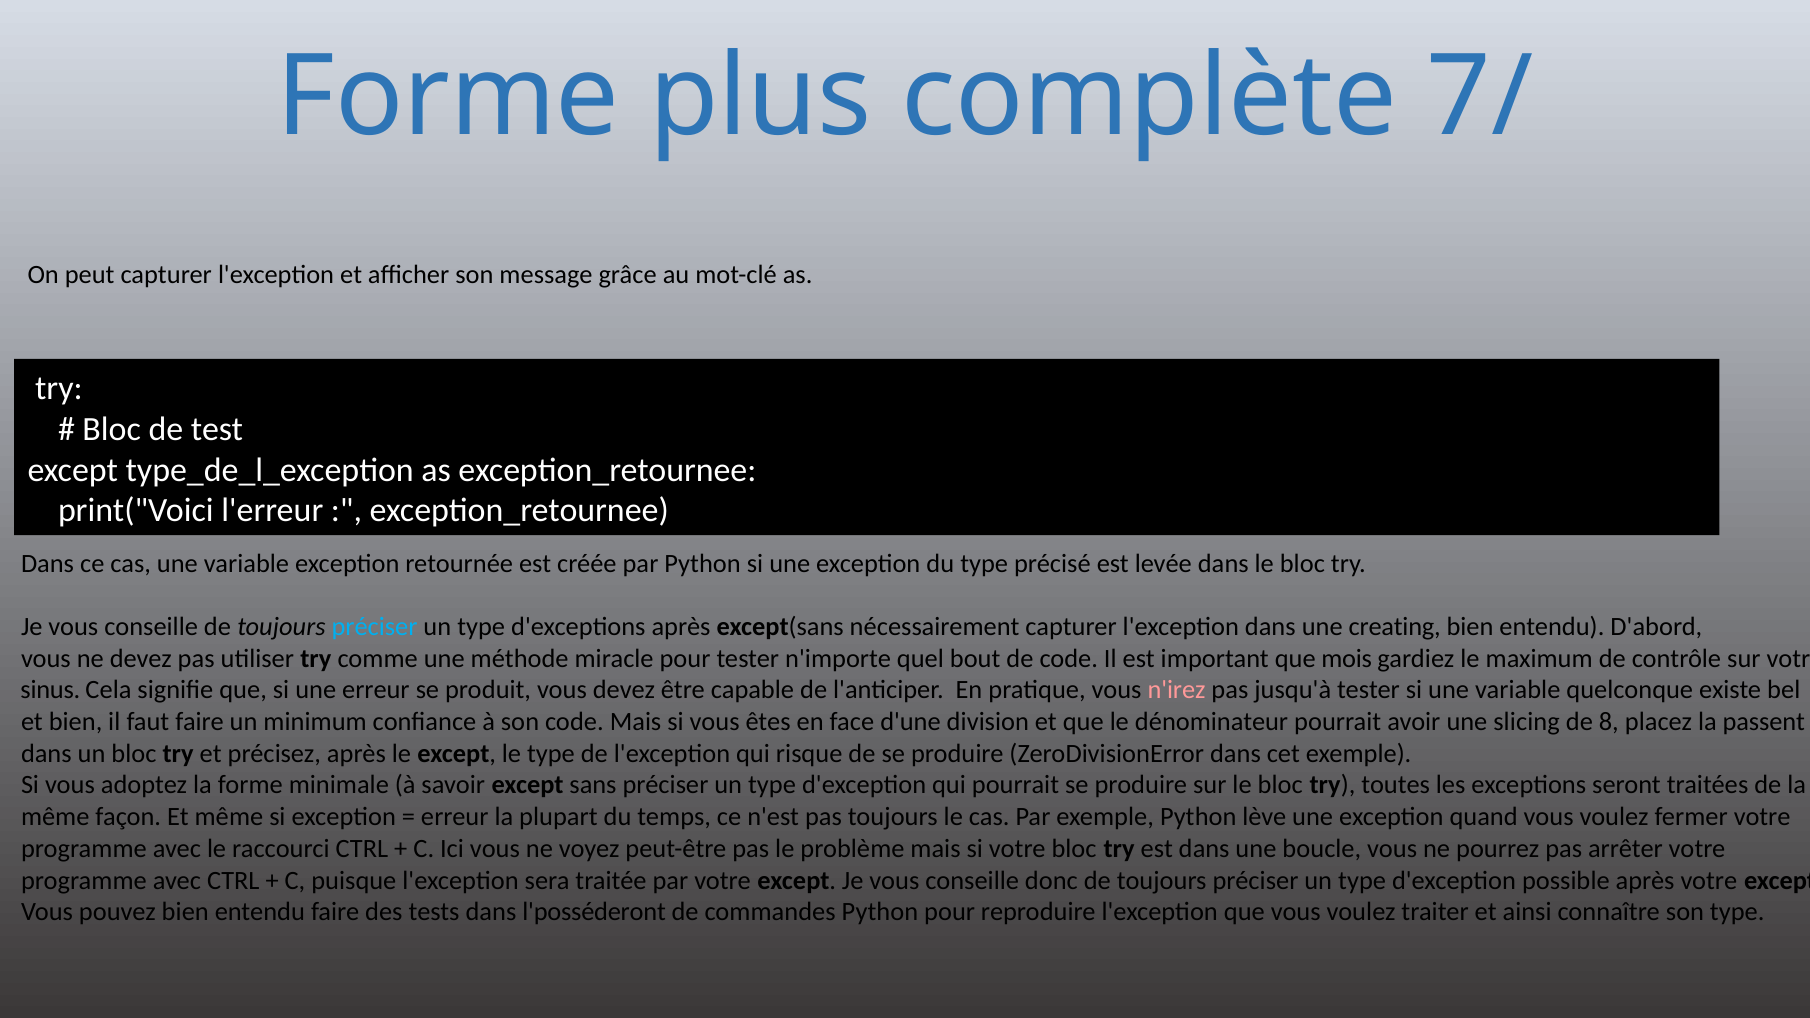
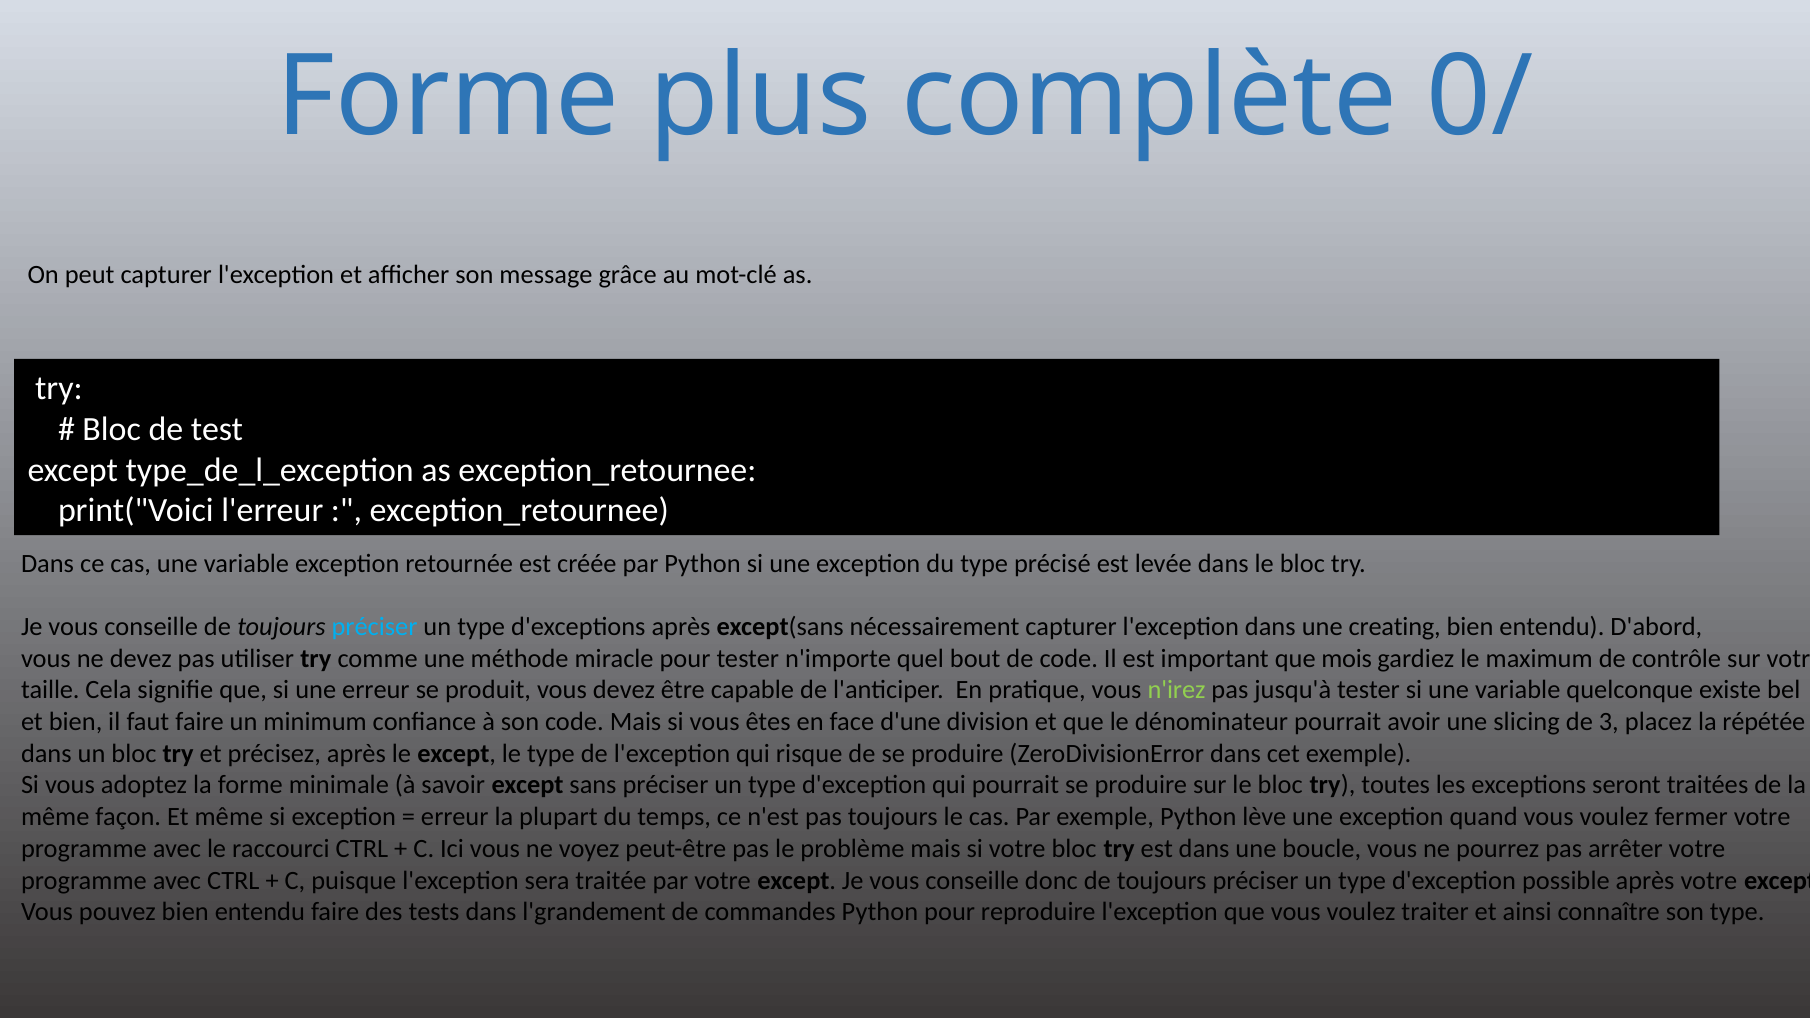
7/: 7/ -> 0/ (1480, 98)
sinus: sinus -> taille (50, 690)
n'irez colour: pink -> light green (1177, 690)
8: 8 -> 3 (1609, 722)
passent: passent -> répétée (1764, 722)
l'posséderont: l'posséderont -> l'grandement (594, 912)
